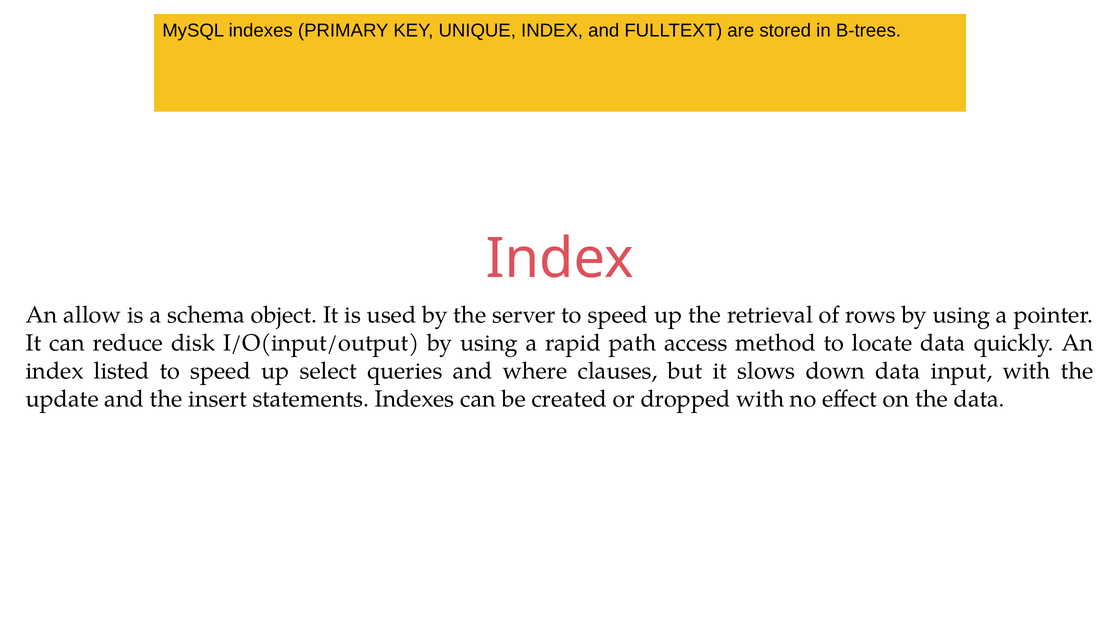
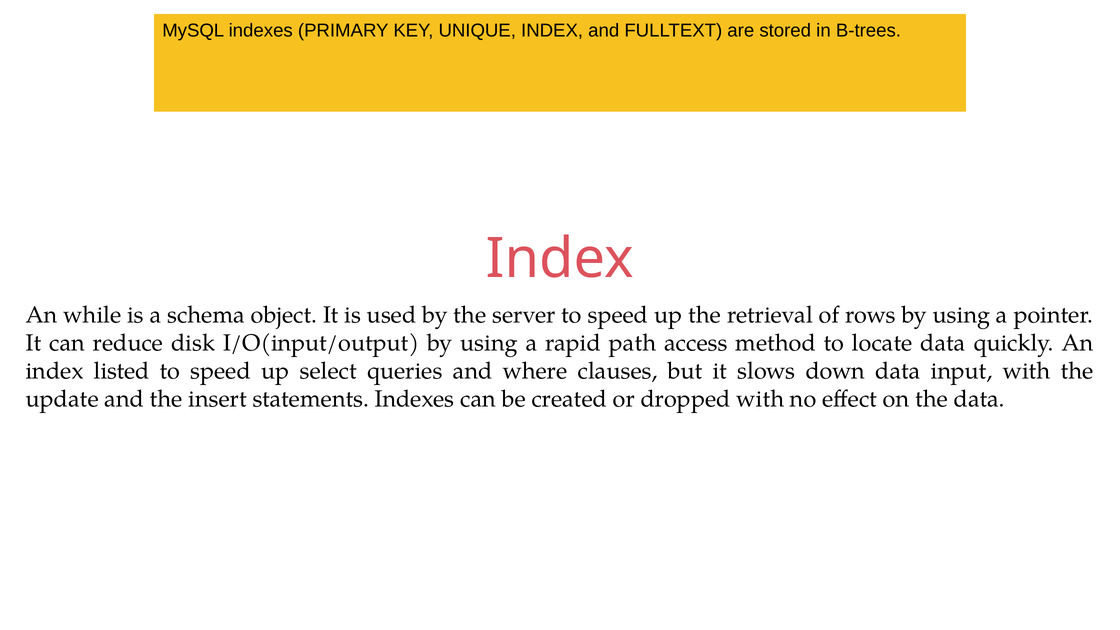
allow: allow -> while (92, 315)
